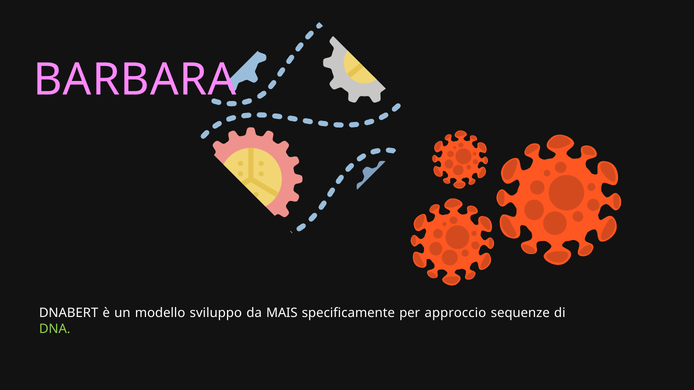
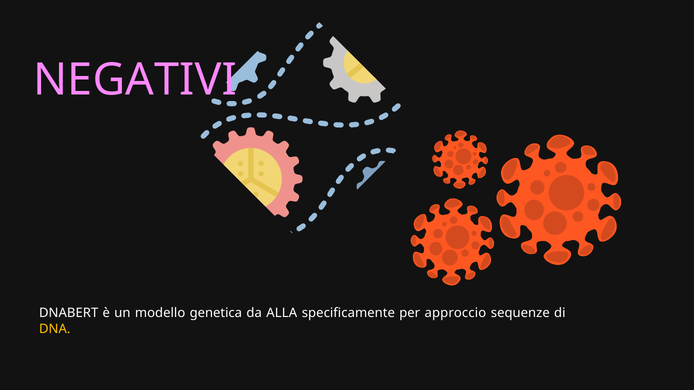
BARBARA: BARBARA -> NEGATIVI (135, 80)
sviluppo: sviluppo -> genetica (216, 313)
MAIS: MAIS -> ALLA (282, 313)
DNA colour: light green -> yellow (55, 329)
